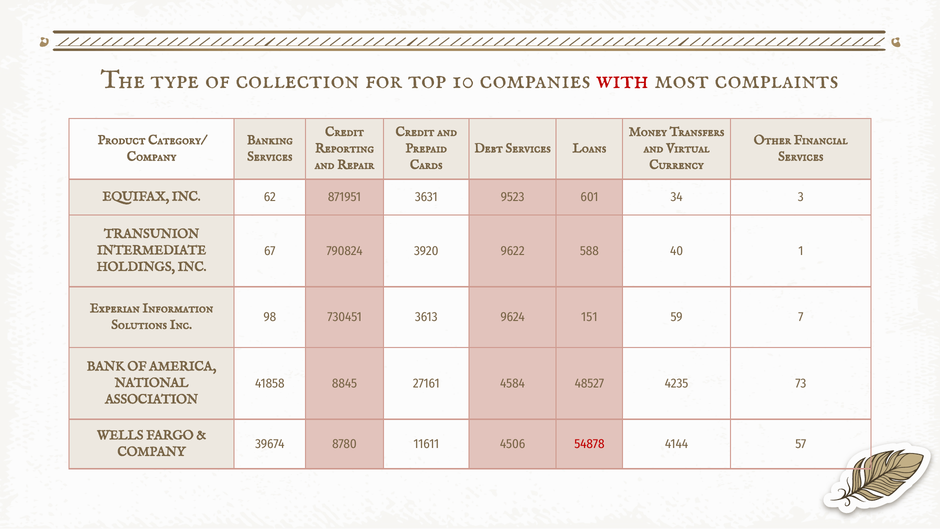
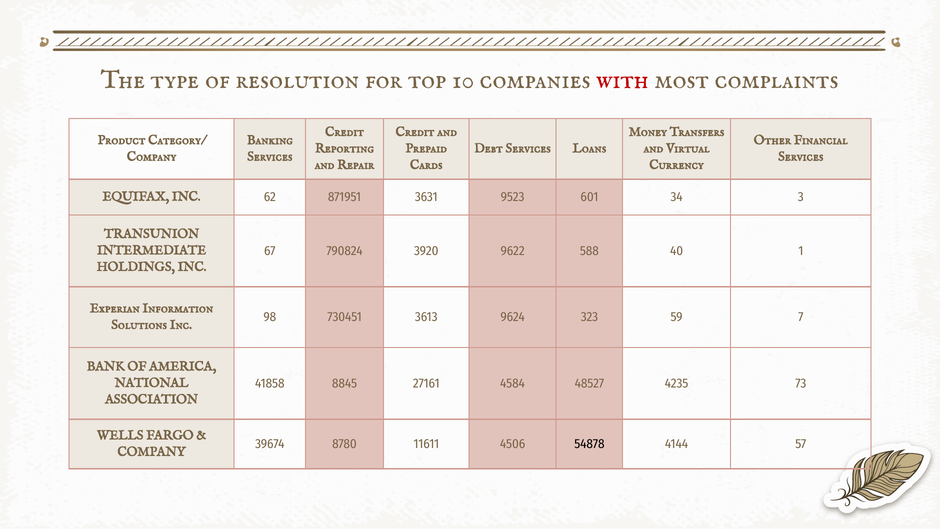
collection: collection -> resolution (297, 79)
151: 151 -> 323 (589, 317)
54878 colour: red -> black (589, 444)
